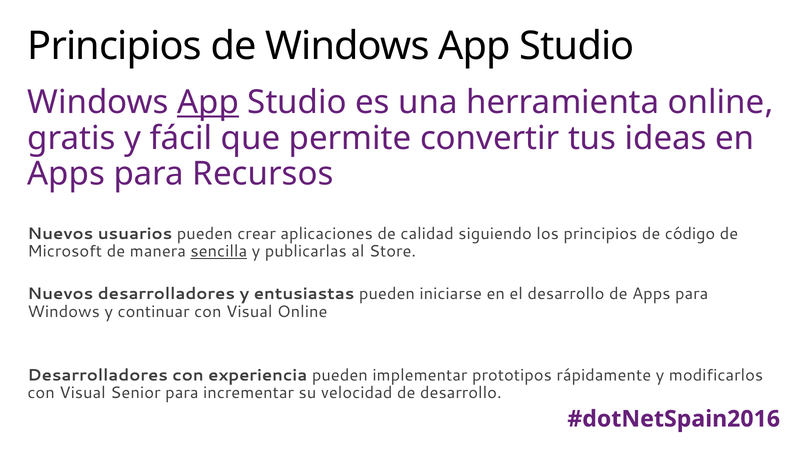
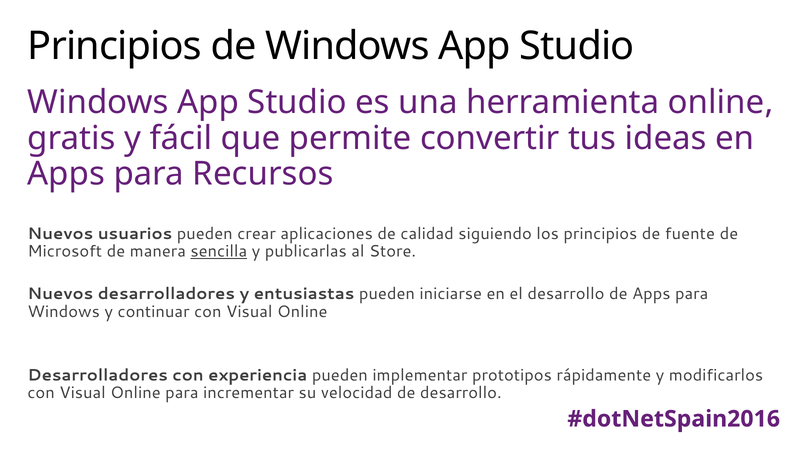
App underline: present -> none (208, 103)
código: código -> fuente (690, 234)
Senior: Senior -> Online (136, 393)
